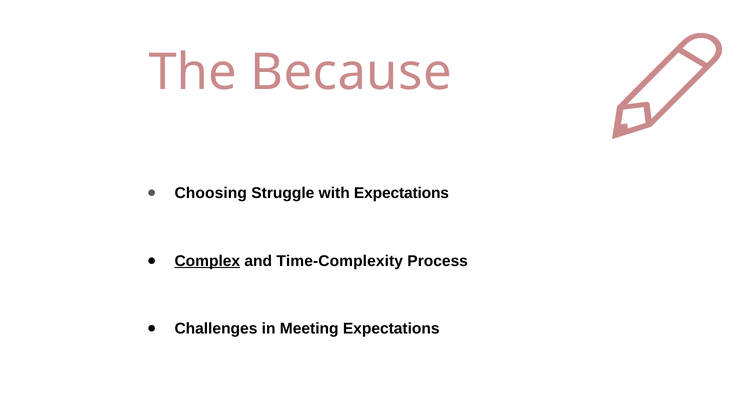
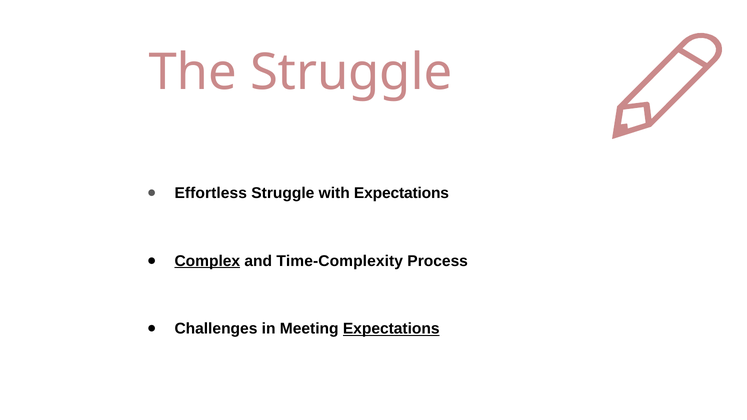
The Because: Because -> Struggle (351, 72)
Choosing: Choosing -> Effortless (211, 193)
Expectations underline: none -> present (391, 329)
